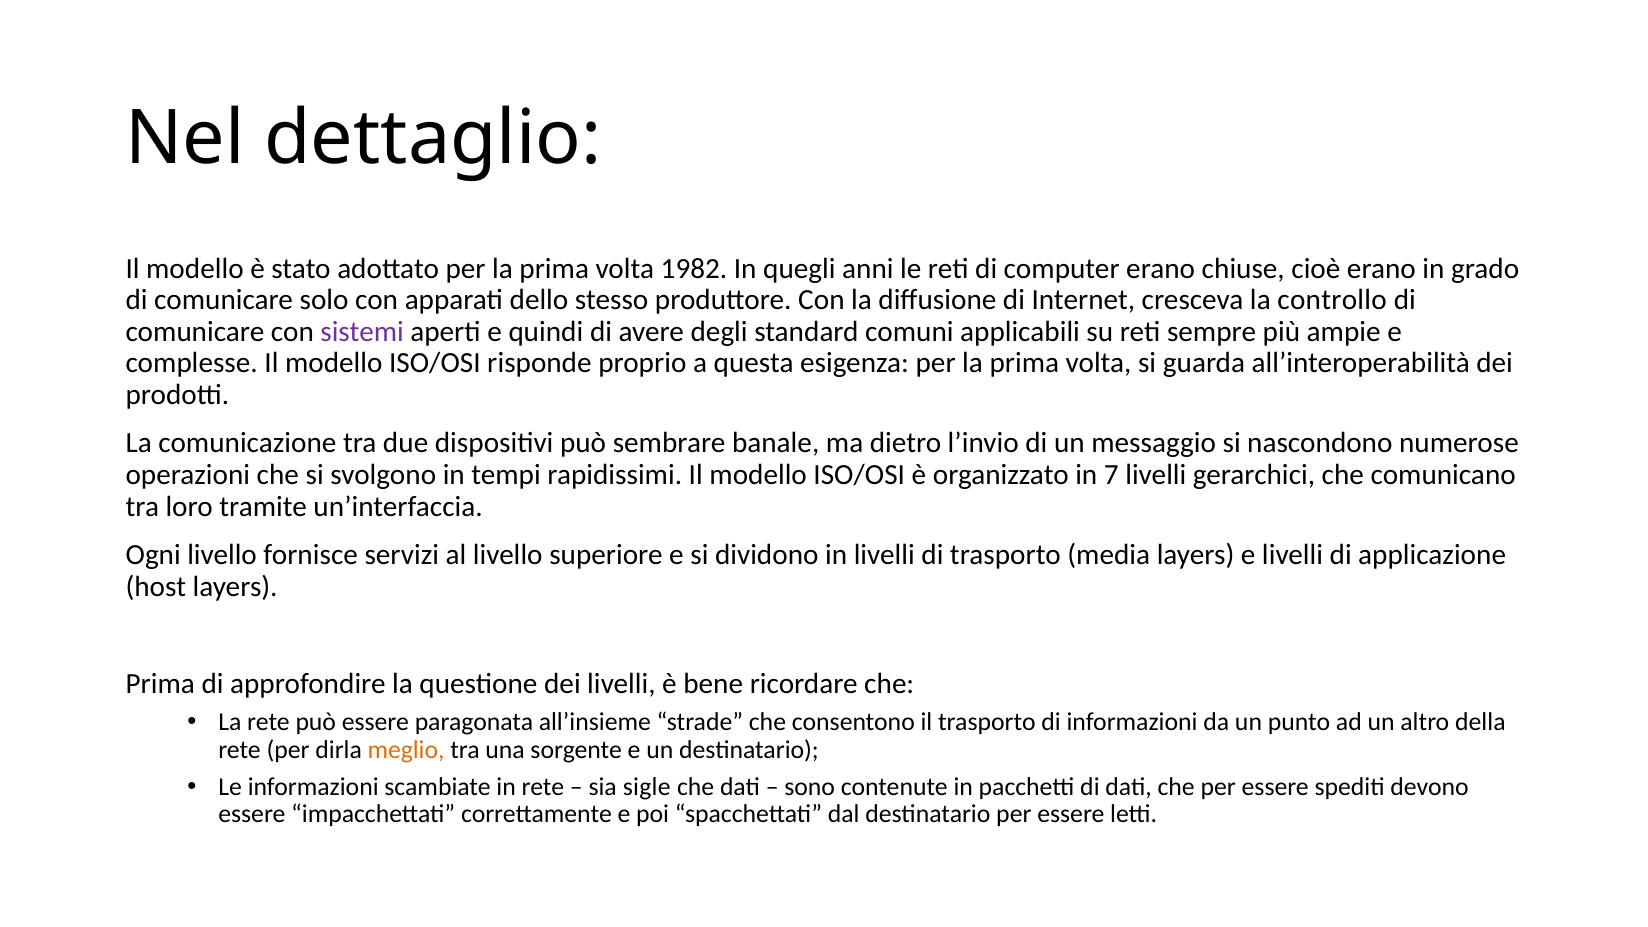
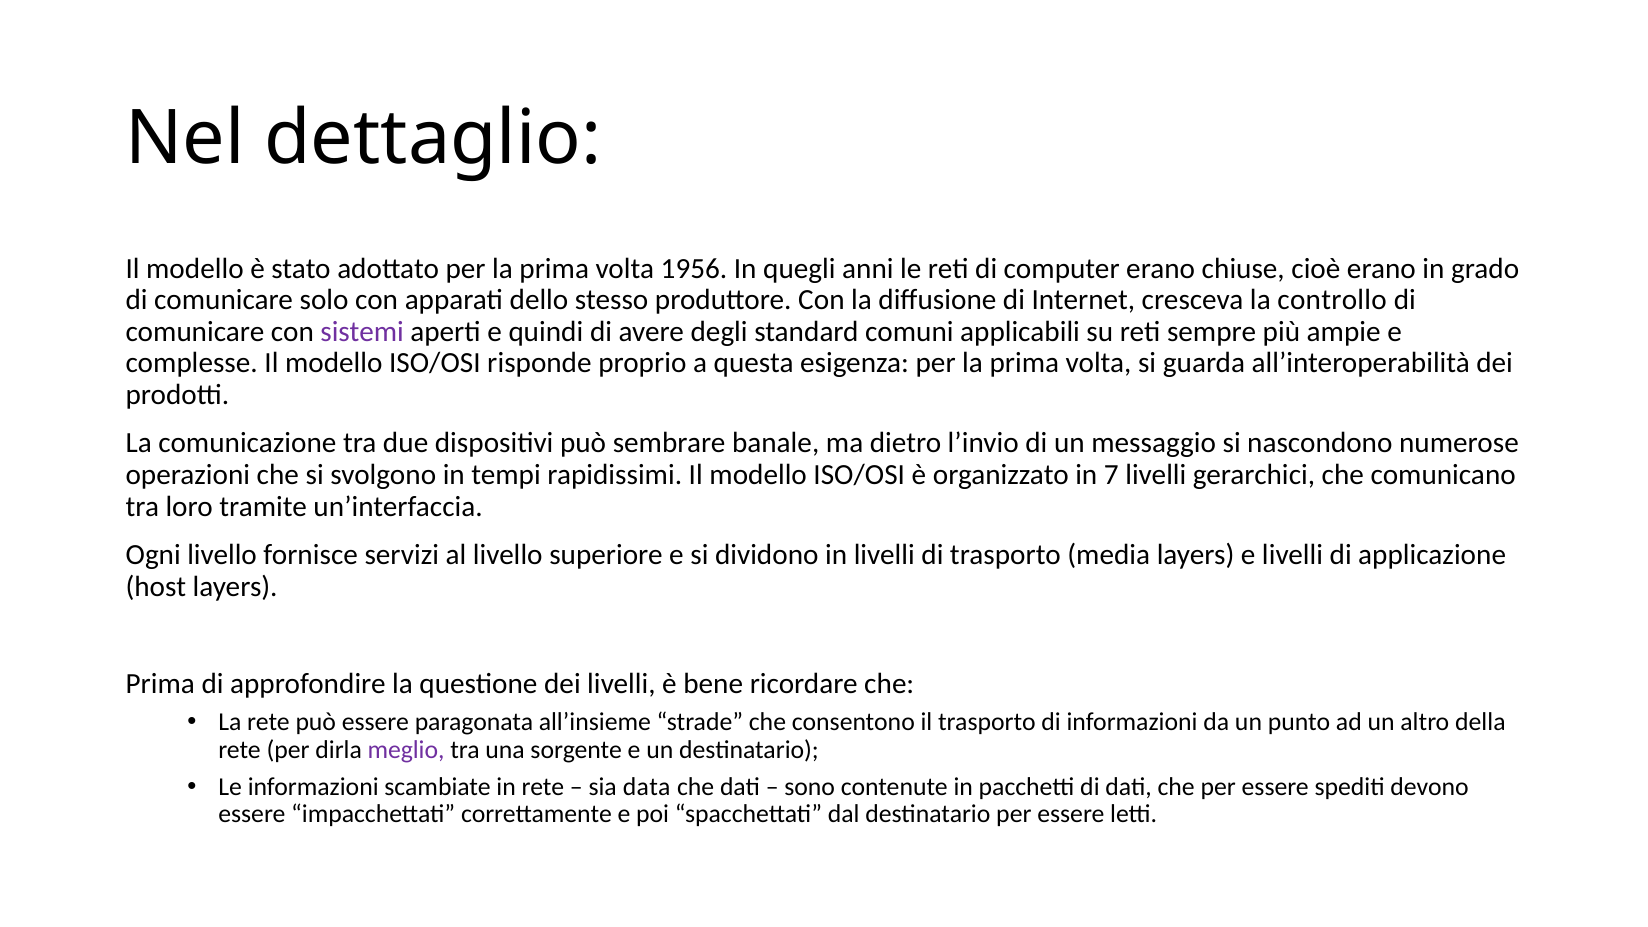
1982: 1982 -> 1956 (694, 269)
meglio colour: orange -> purple (406, 750)
sigle: sigle -> data (647, 787)
